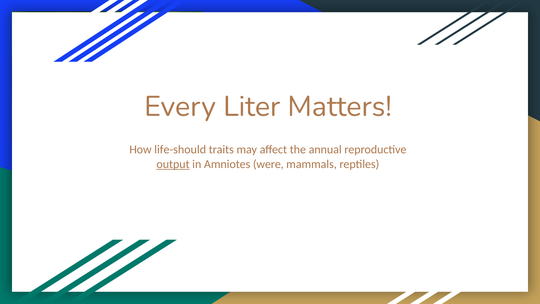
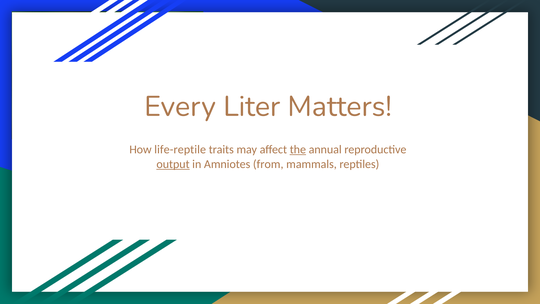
life-should: life-should -> life-reptile (180, 149)
the underline: none -> present (298, 149)
were: were -> from (268, 164)
